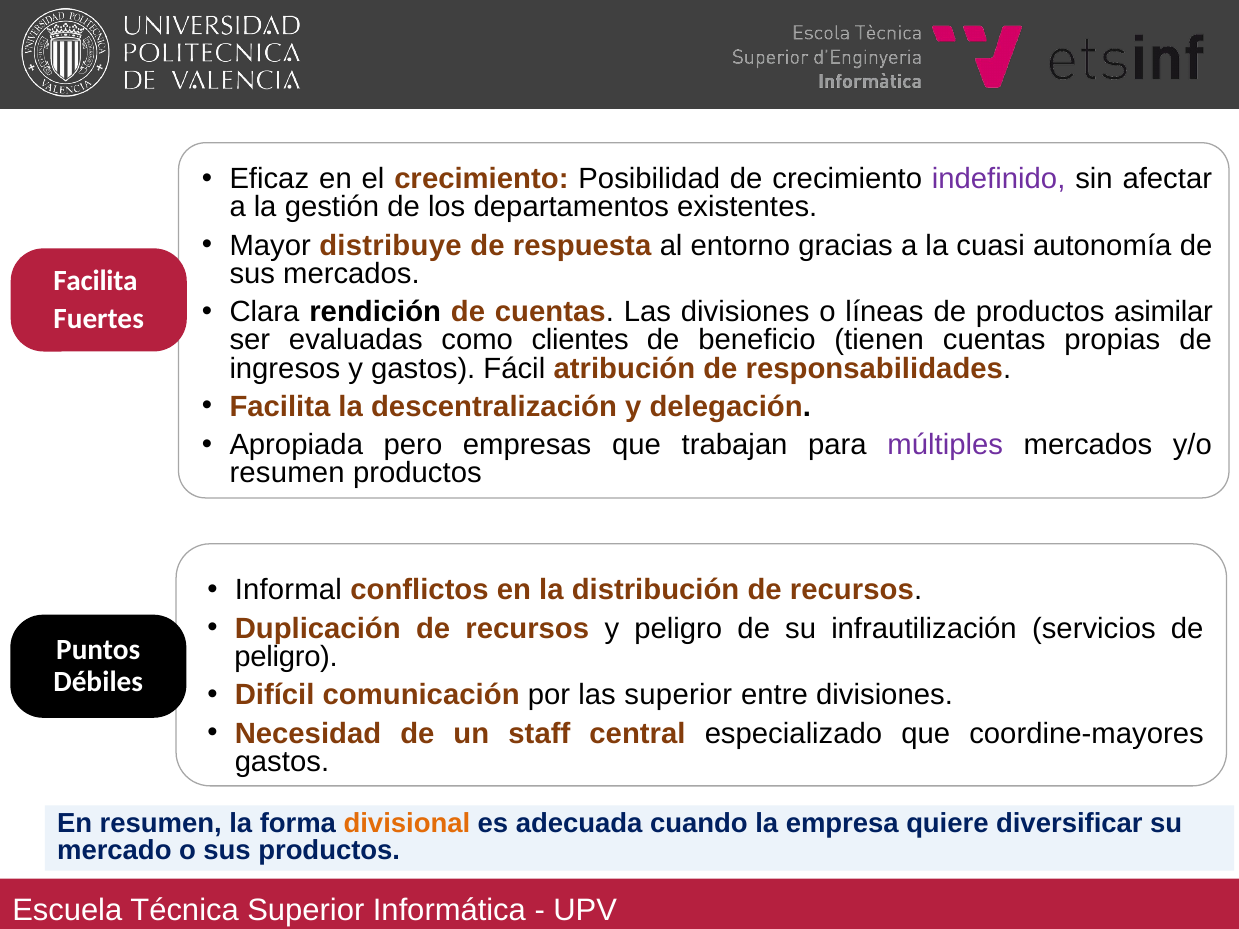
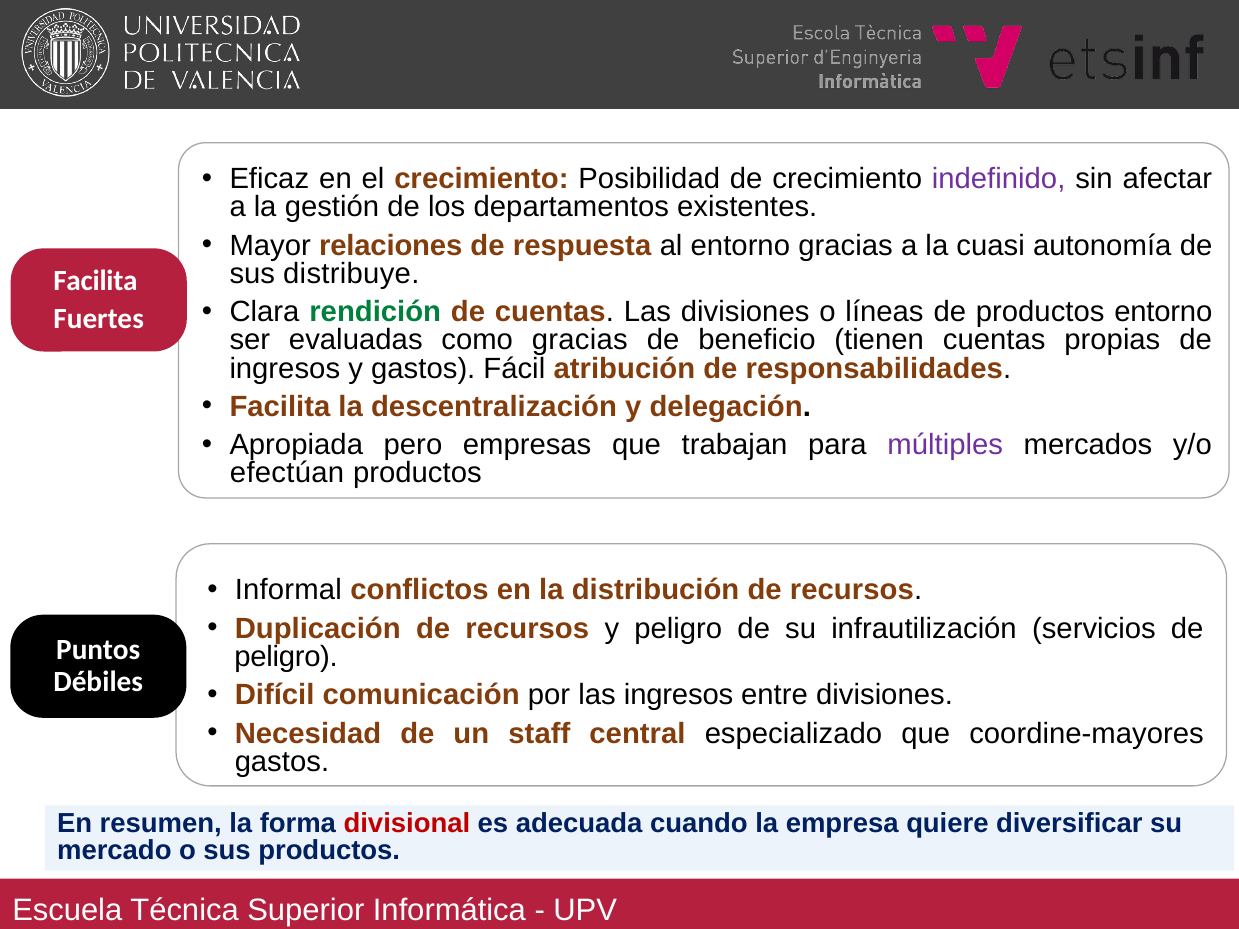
distribuye: distribuye -> relaciones (391, 246)
sus mercados: mercados -> distribuye (351, 274)
rendición colour: black -> green (375, 312)
productos asimilar: asimilar -> entorno (1163, 312)
como clientes: clientes -> gracias (580, 340)
resumen: resumen -> efectúan (287, 473)
las superior: superior -> ingresos (679, 695)
divisional colour: orange -> red (407, 824)
